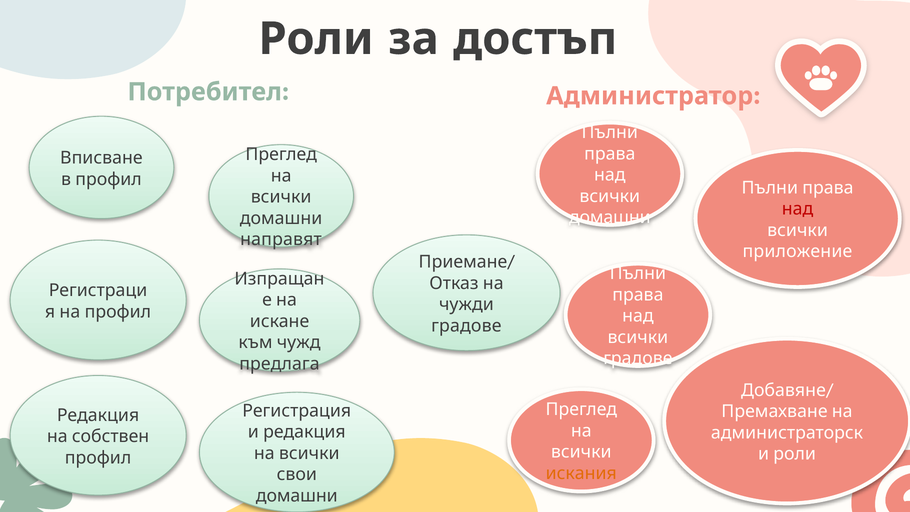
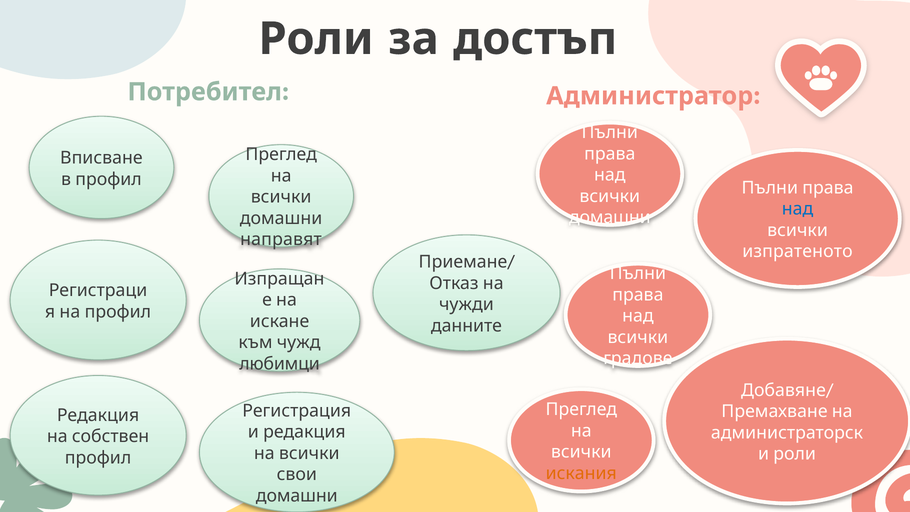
над colour: red -> blue (798, 209)
приложение: приложение -> изпратеното (797, 252)
градове: градове -> данните (466, 326)
предлага: предлага -> любимци (280, 364)
